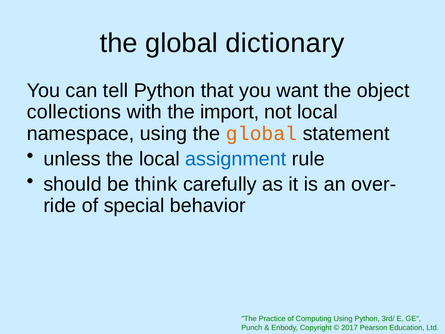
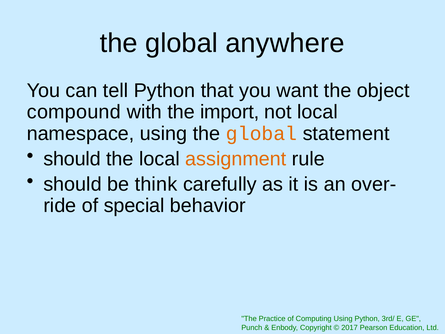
dictionary: dictionary -> anywhere (285, 43)
collections: collections -> compound (74, 112)
unless: unless -> should (72, 159)
assignment colour: blue -> orange (236, 159)
